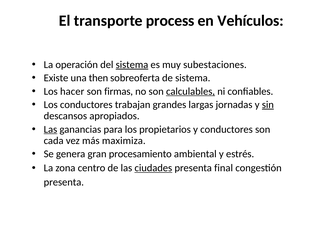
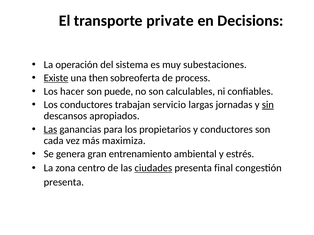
process: process -> private (170, 21)
Vehículos: Vehículos -> Decisions (250, 21)
sistema underline: present -> none (132, 65)
Existe underline: none -> present (56, 78)
de sistema: sistema -> process (193, 78)
firmas: firmas -> puede (119, 92)
calculables underline: present -> none (191, 92)
grandes: grandes -> servicio (169, 105)
procesamiento: procesamiento -> entrenamiento (140, 154)
